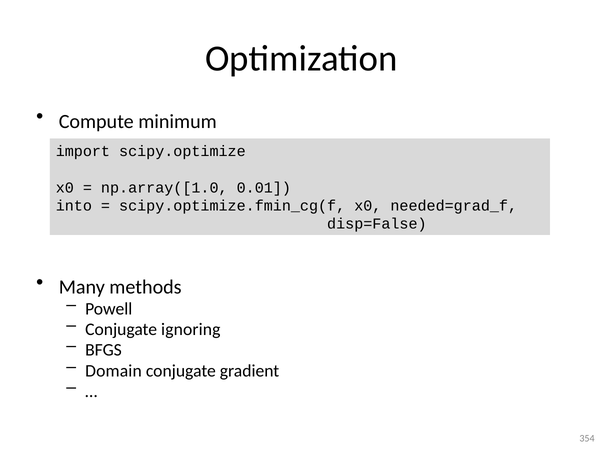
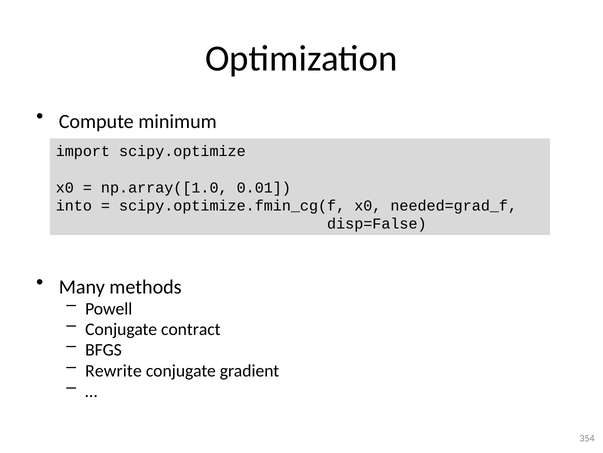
ignoring: ignoring -> contract (191, 329)
Domain: Domain -> Rewrite (113, 370)
